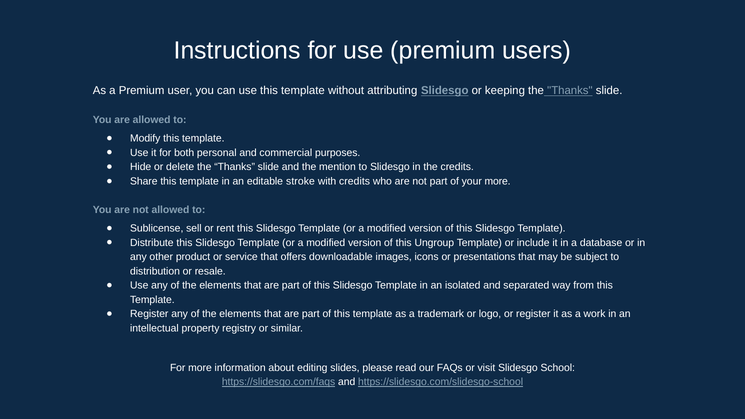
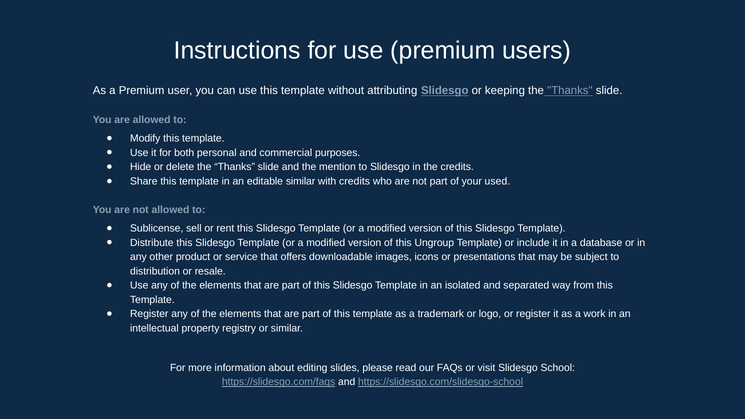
editable stroke: stroke -> similar (301, 181)
your more: more -> used (497, 181)
